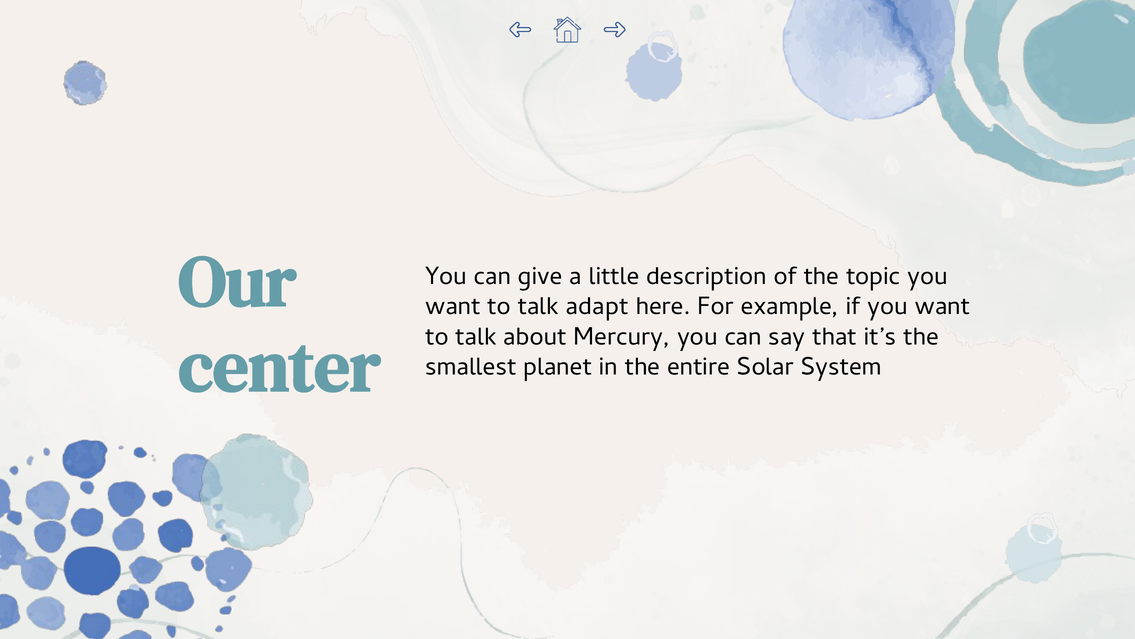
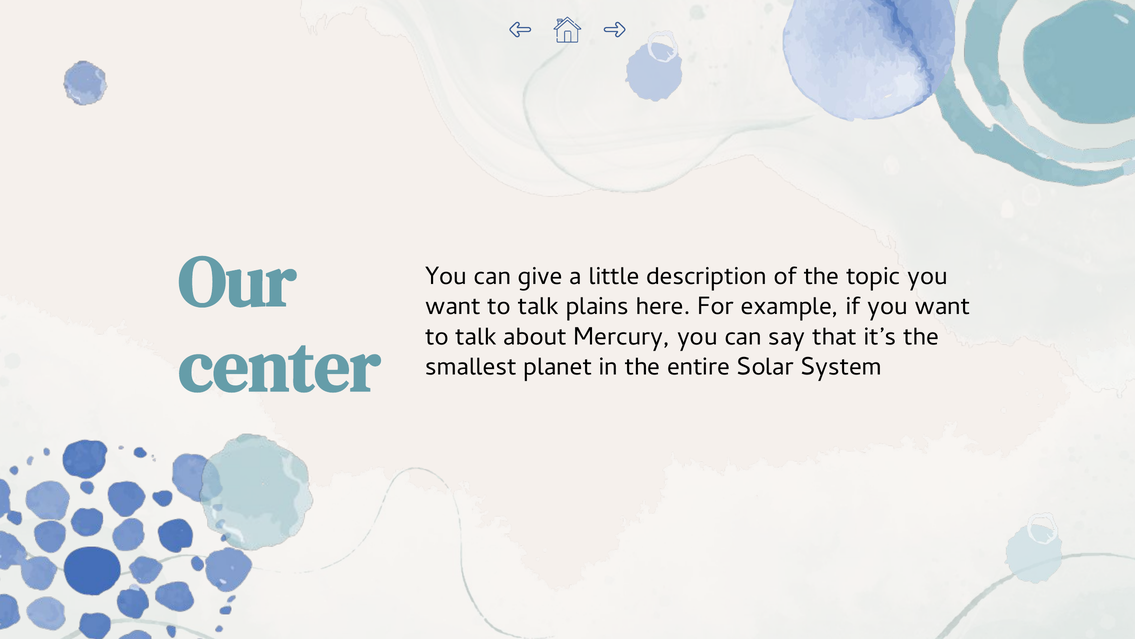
adapt: adapt -> plains (597, 306)
